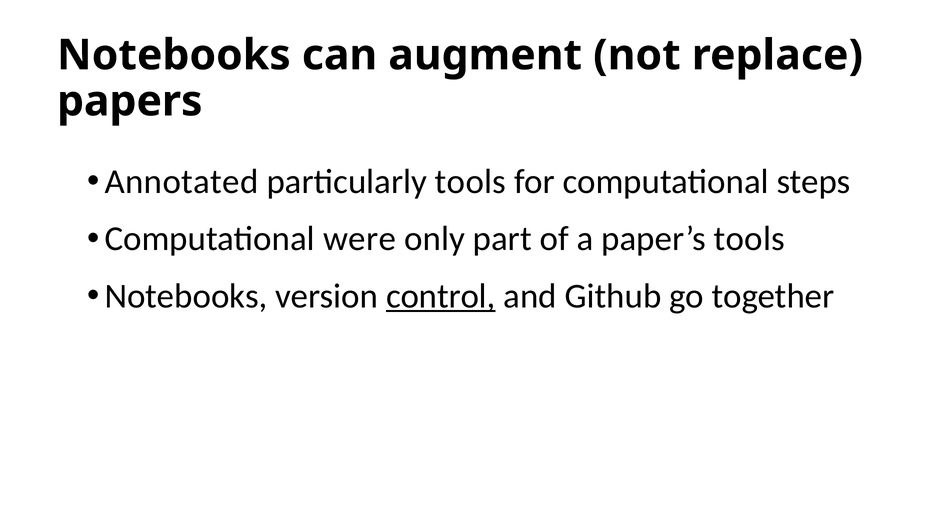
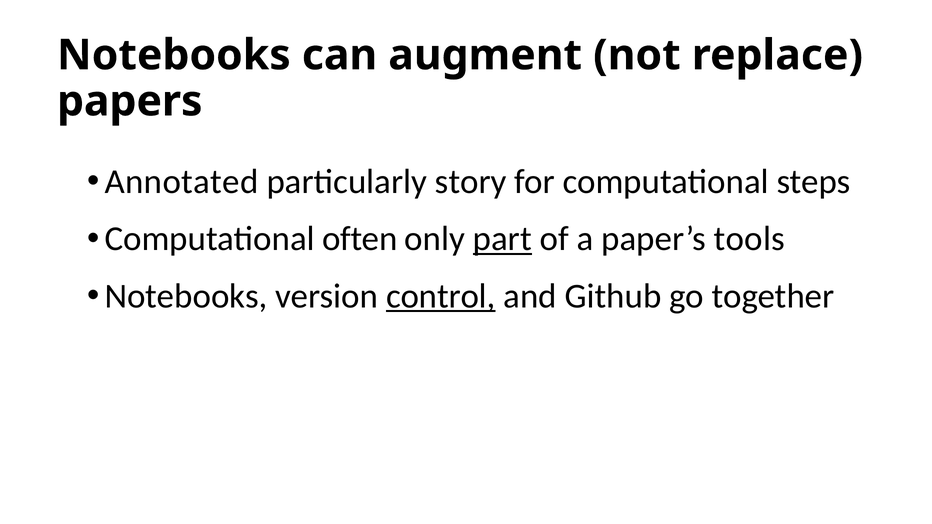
particularly tools: tools -> story (471, 182)
were: were -> often (360, 239)
part underline: none -> present (502, 239)
